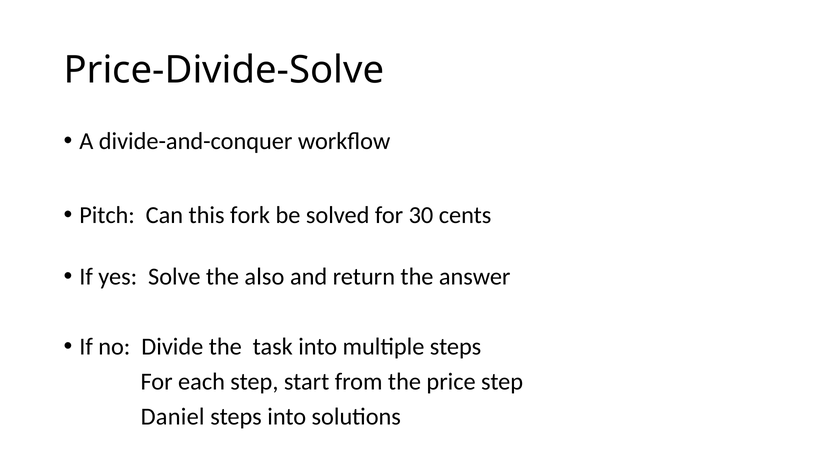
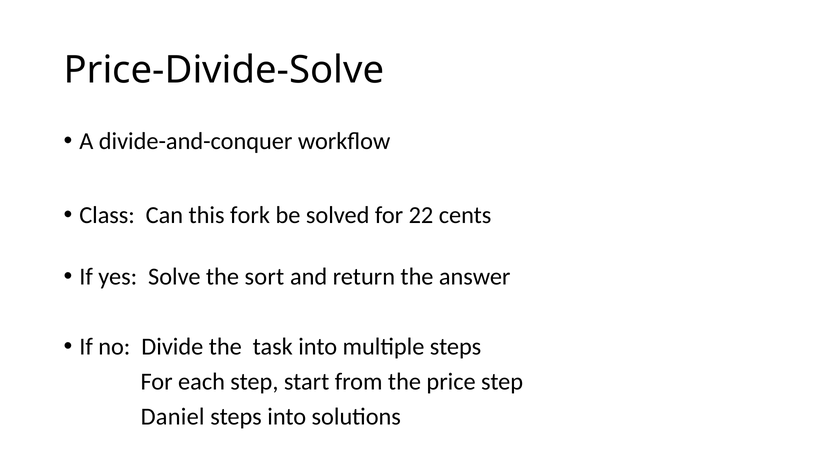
Pitch: Pitch -> Class (107, 215)
30: 30 -> 22 (421, 215)
also: also -> sort (264, 277)
